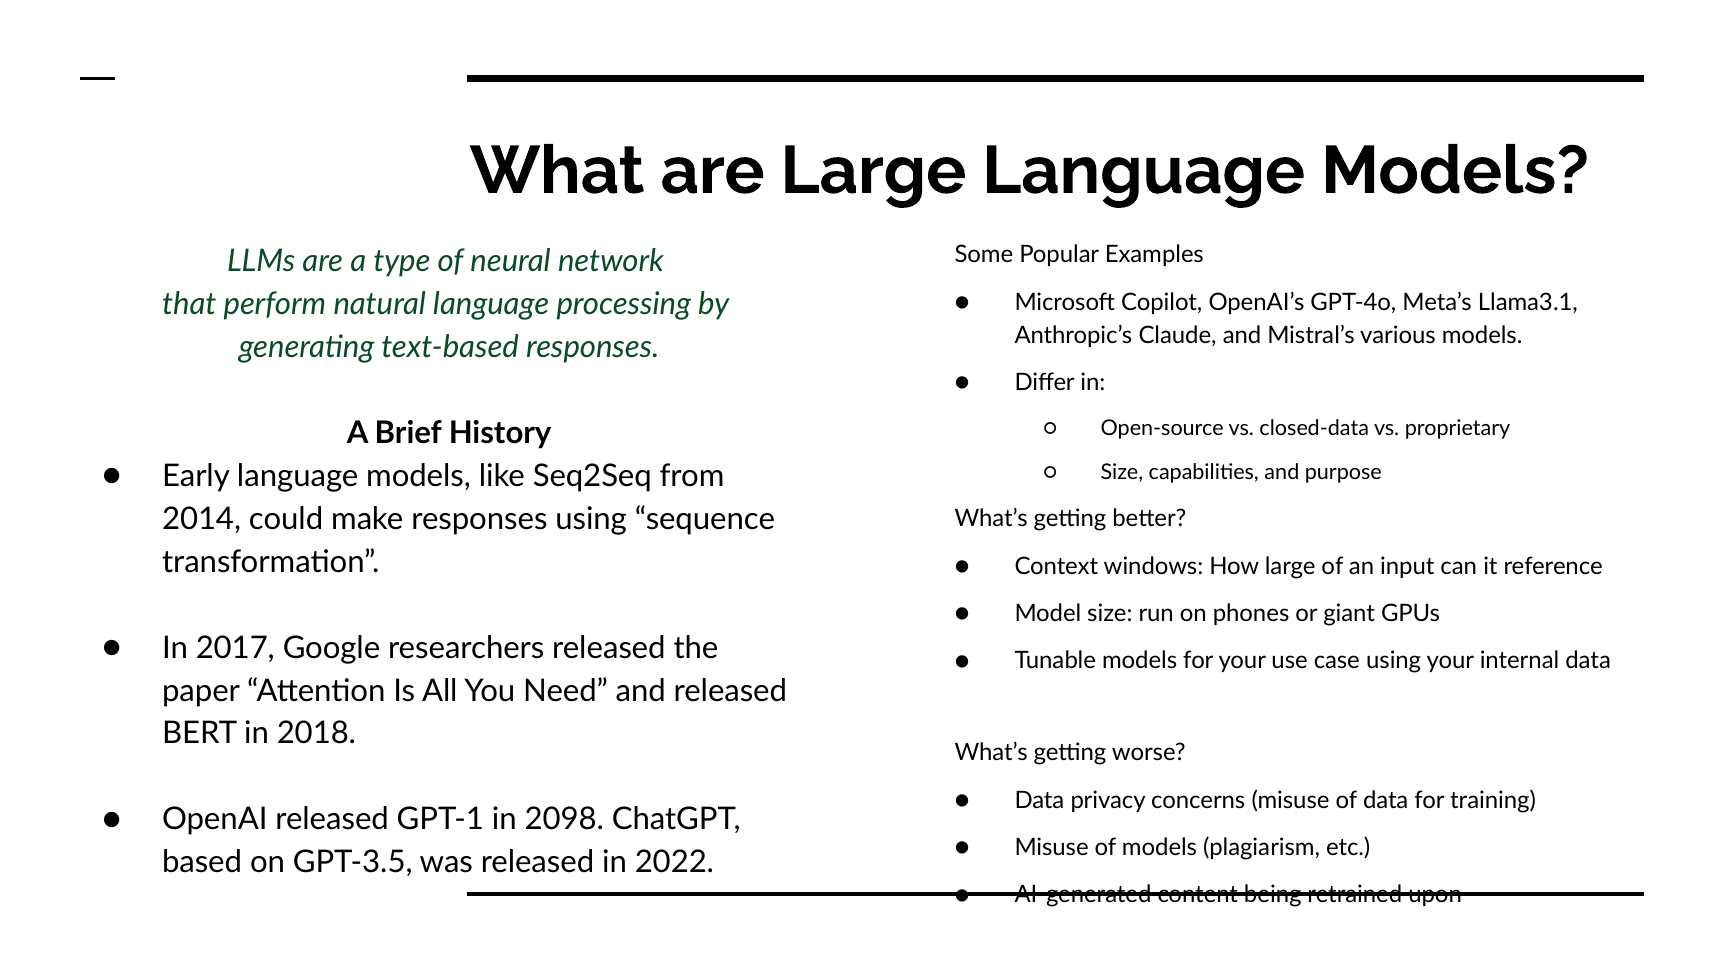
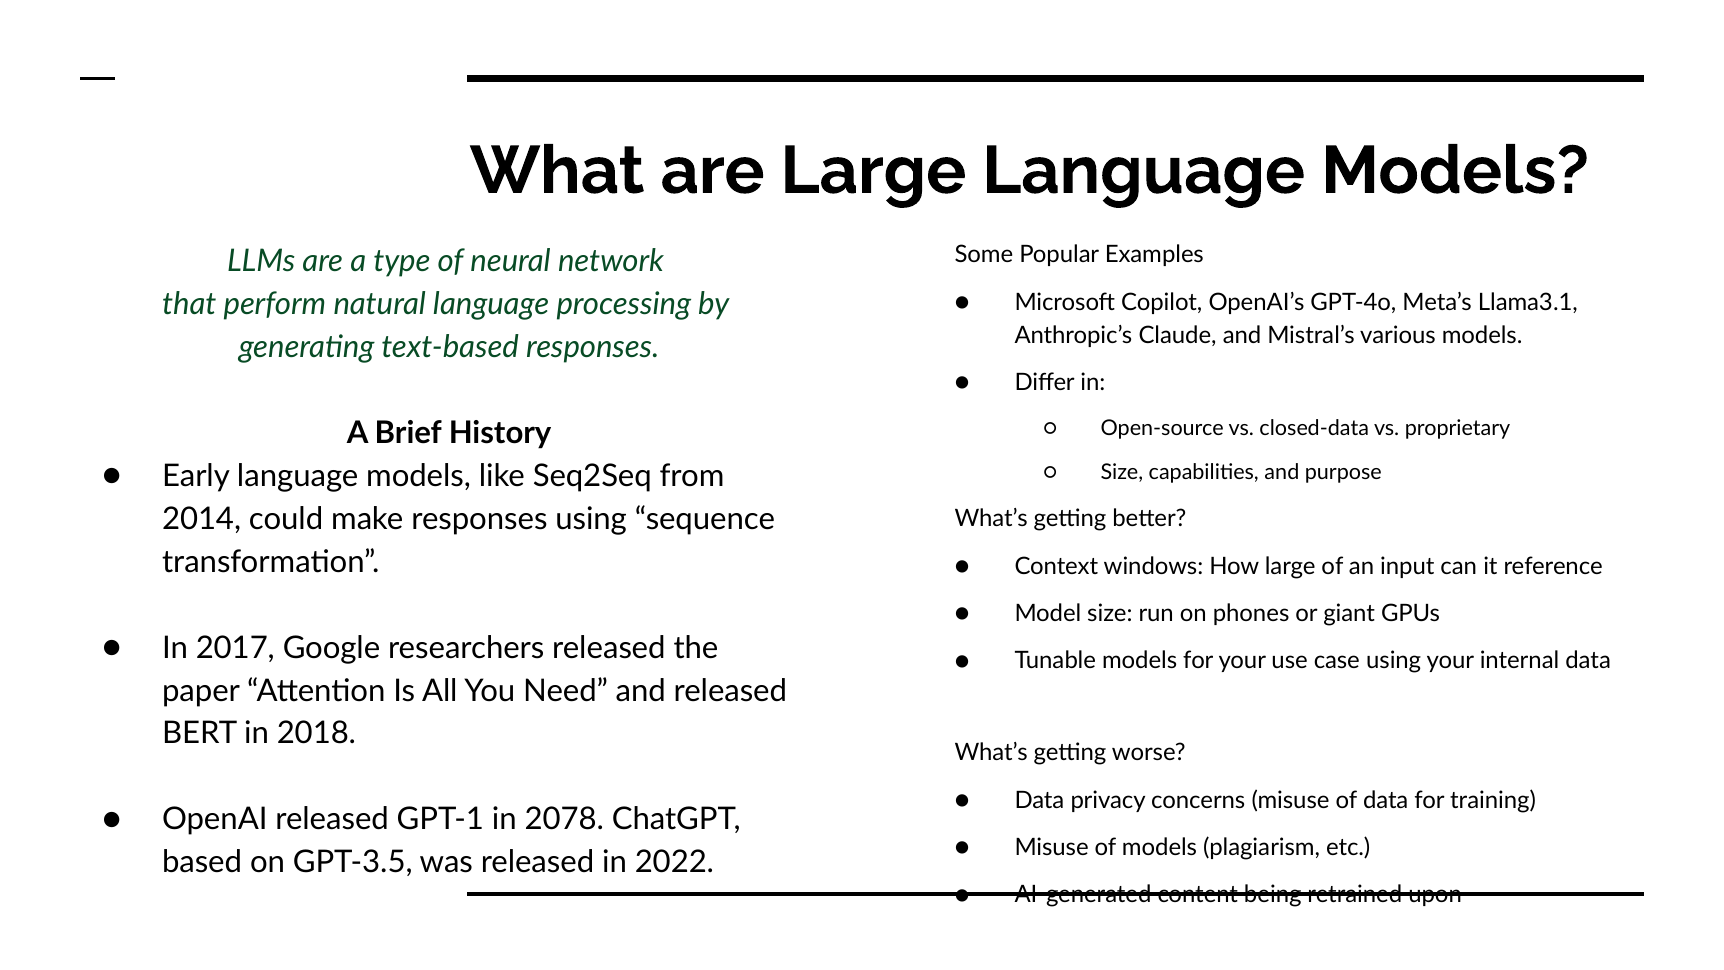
2098: 2098 -> 2078 (564, 819)
